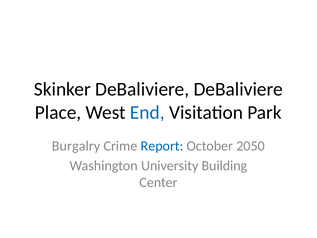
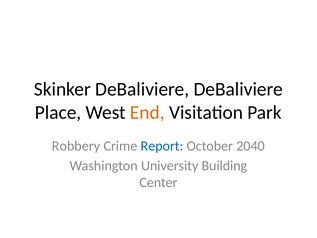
End colour: blue -> orange (147, 112)
Burgalry: Burgalry -> Robbery (76, 146)
2050: 2050 -> 2040 (251, 146)
